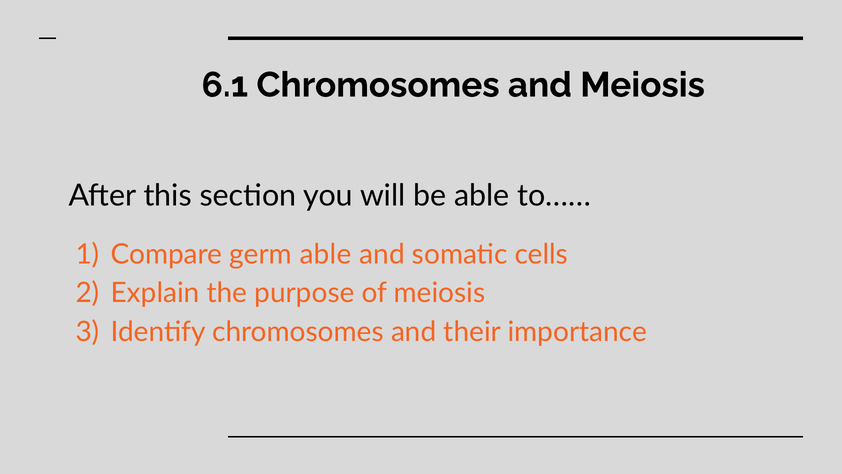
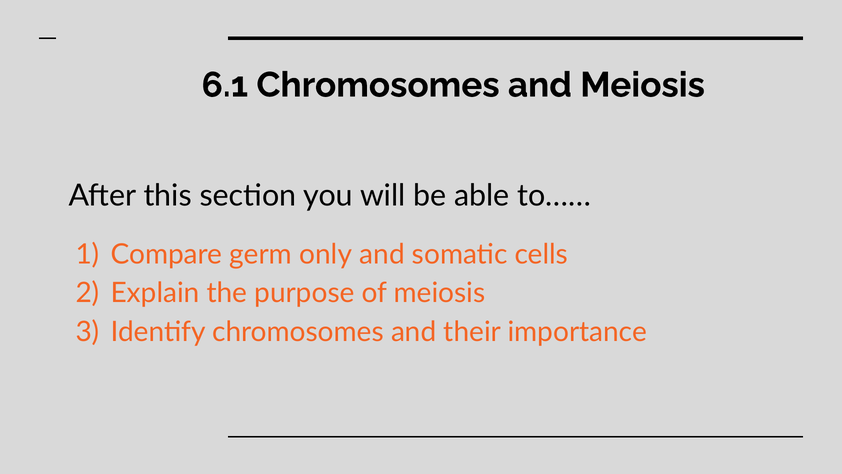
germ able: able -> only (326, 254)
